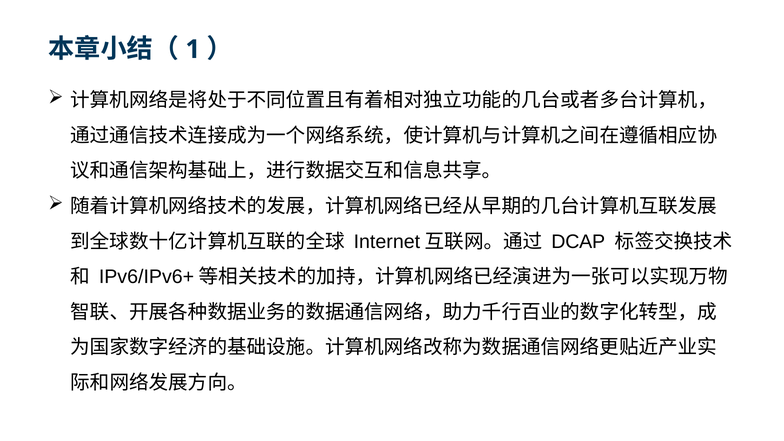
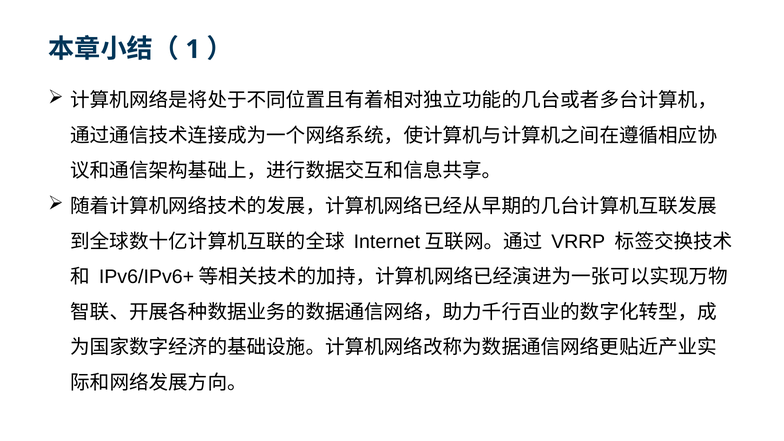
DCAP: DCAP -> VRRP (578, 242)
